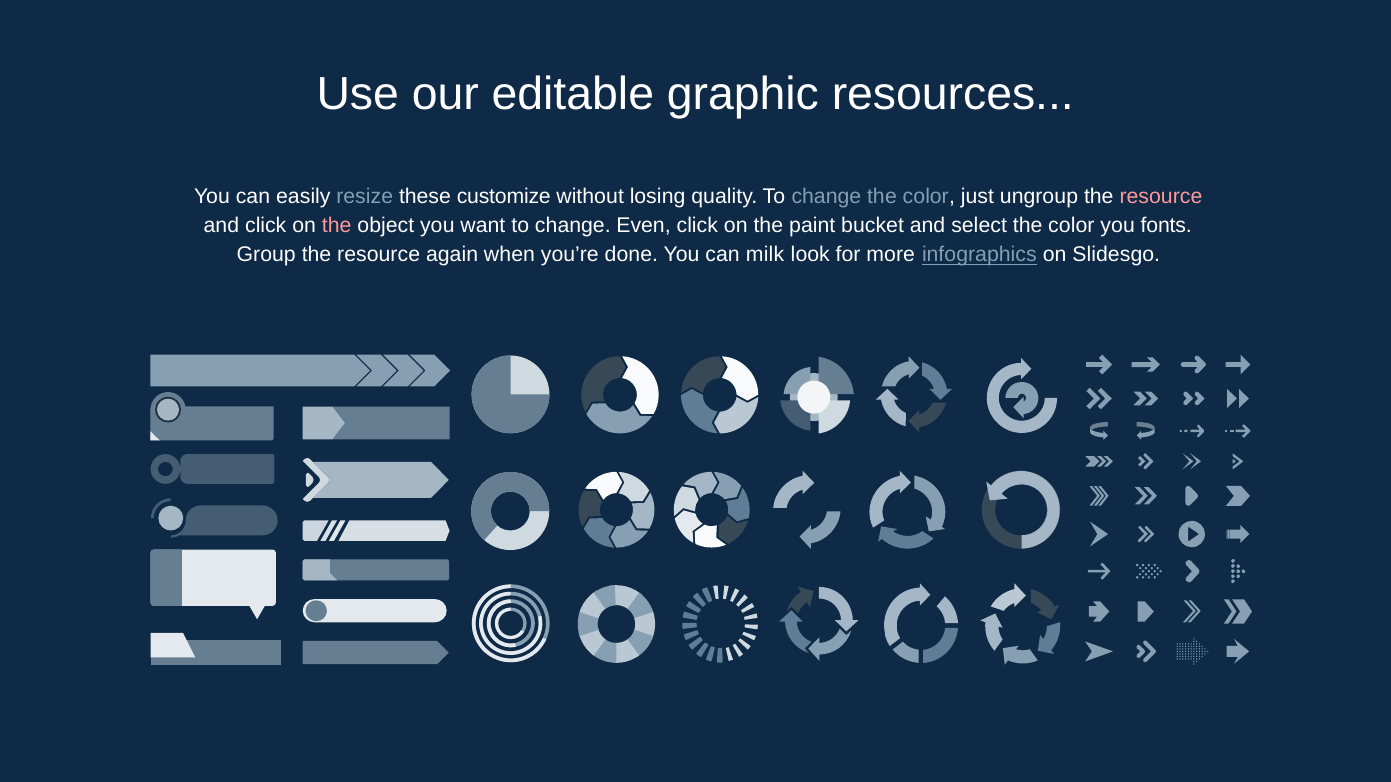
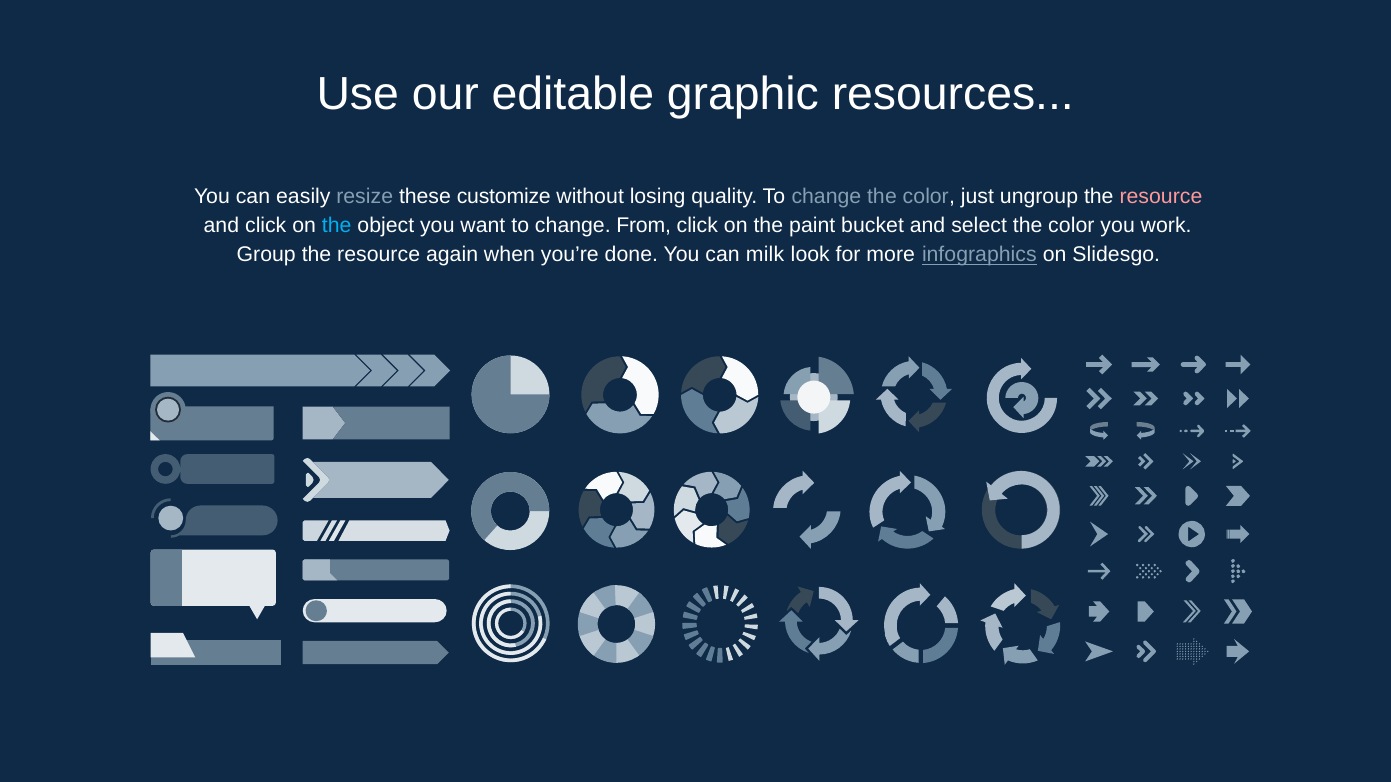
the colour: pink -> light blue (337, 226)
Even: Even -> From (644, 226)
fonts: fonts -> work (1166, 226)
